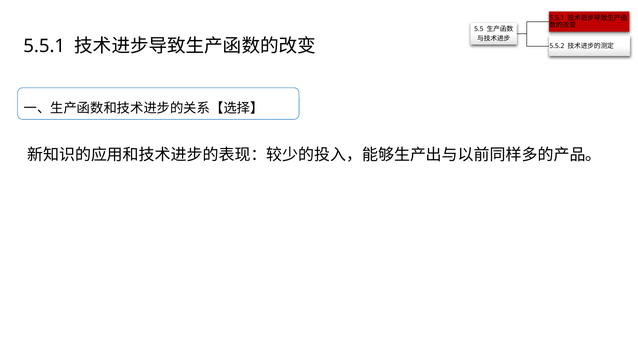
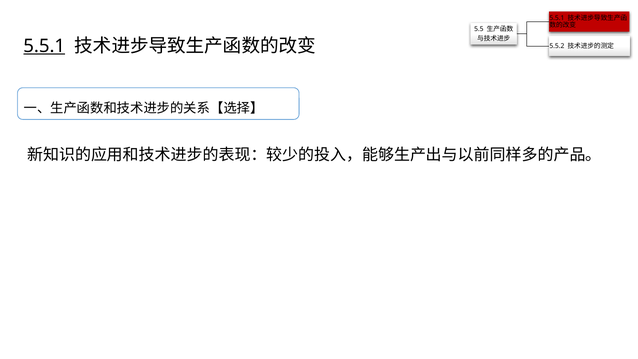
5.5.1 underline: none -> present (44, 46)
